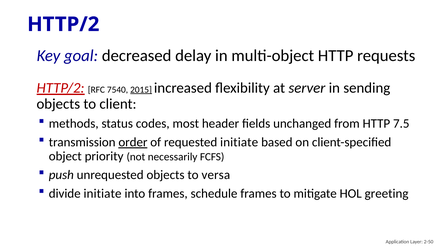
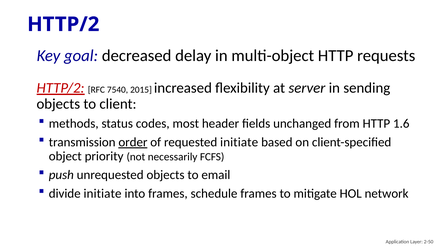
2015 underline: present -> none (141, 90)
7.5: 7.5 -> 1.6 (401, 124)
versa: versa -> email (216, 175)
greeting: greeting -> network (387, 194)
